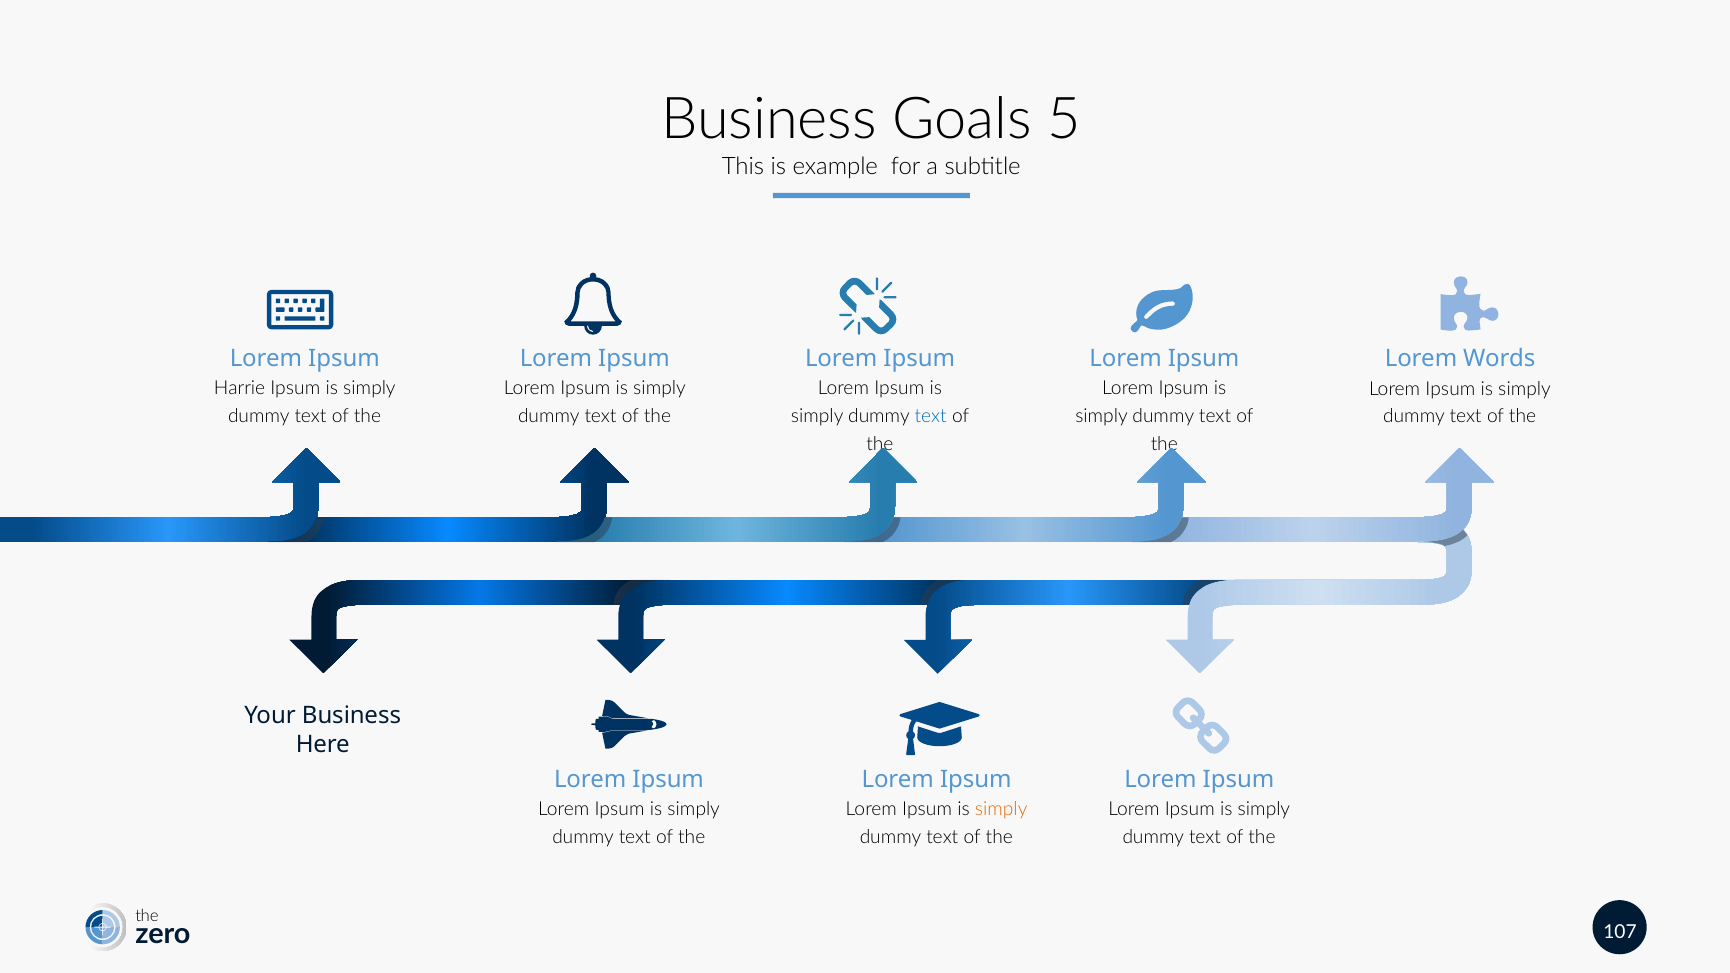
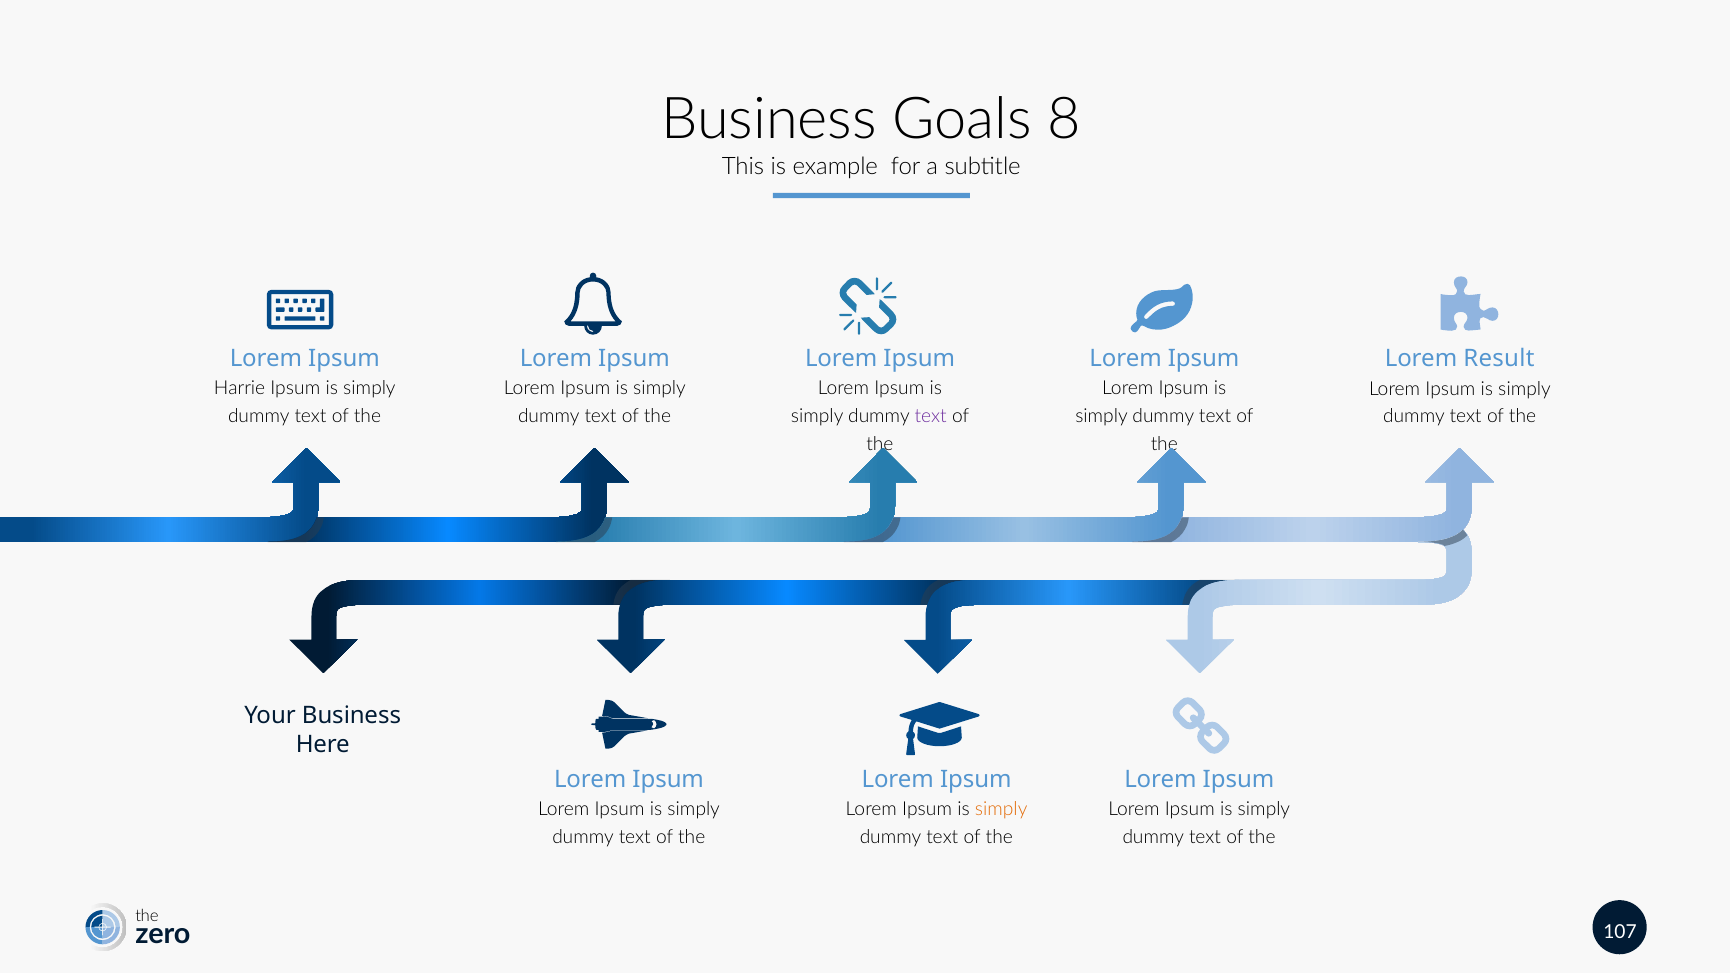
5: 5 -> 8 (1064, 120)
Words: Words -> Result (1499, 359)
text colour: blue -> purple (931, 416)
